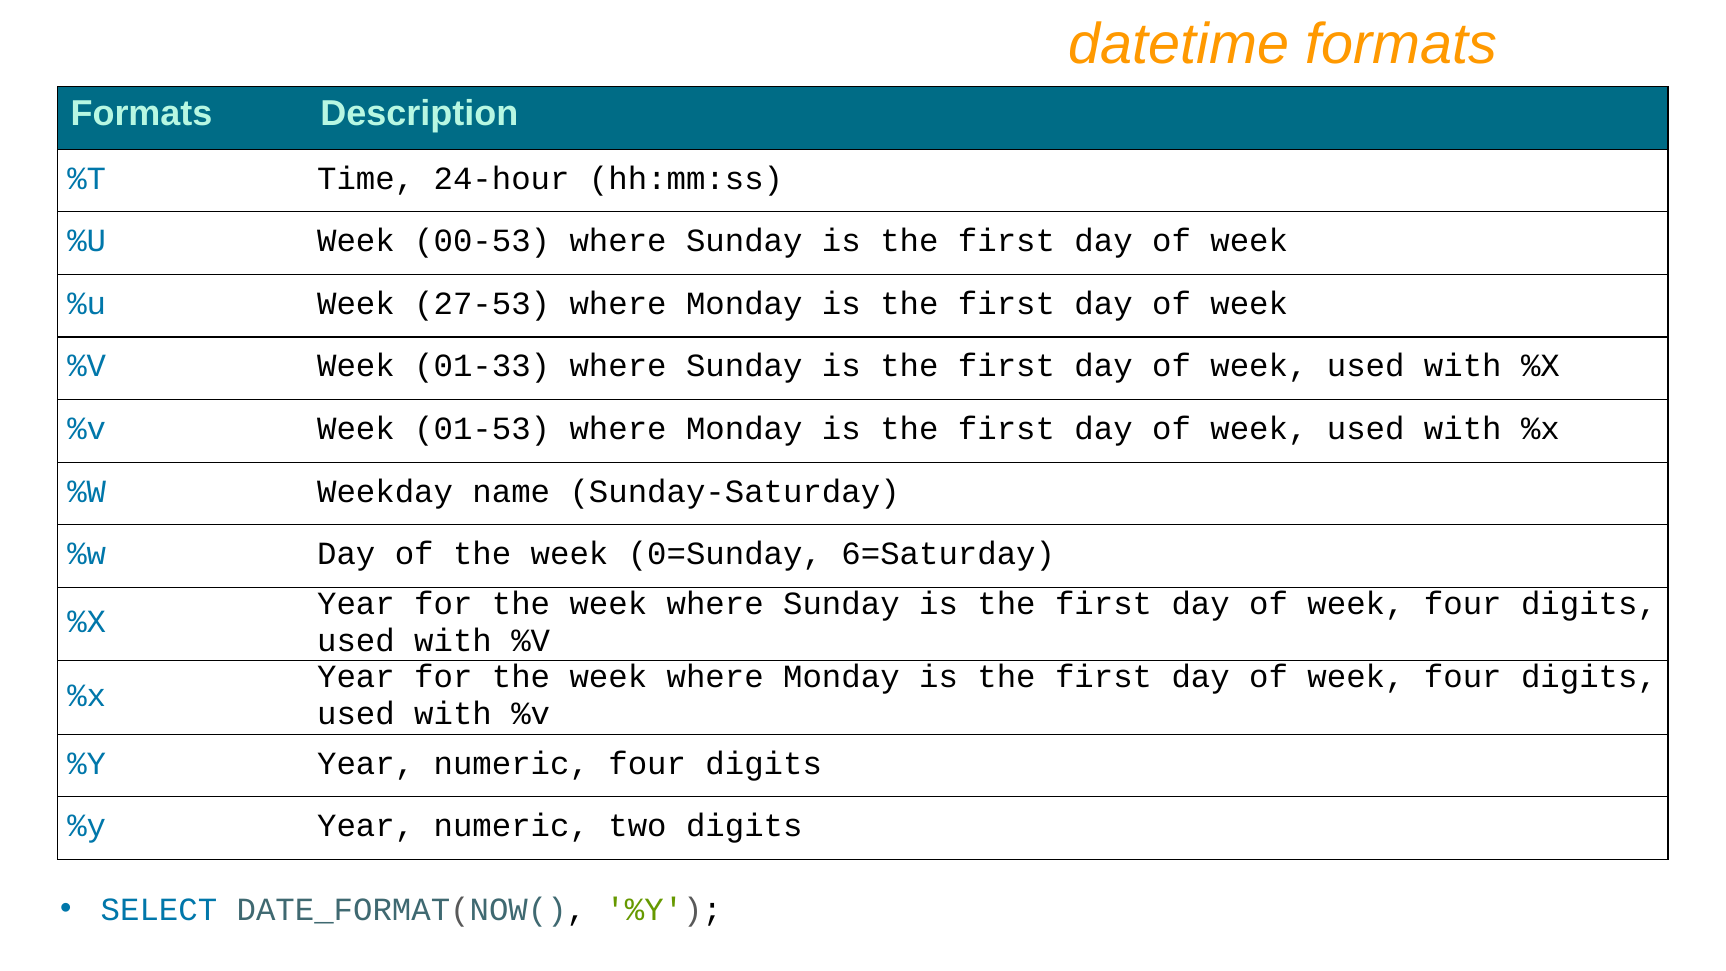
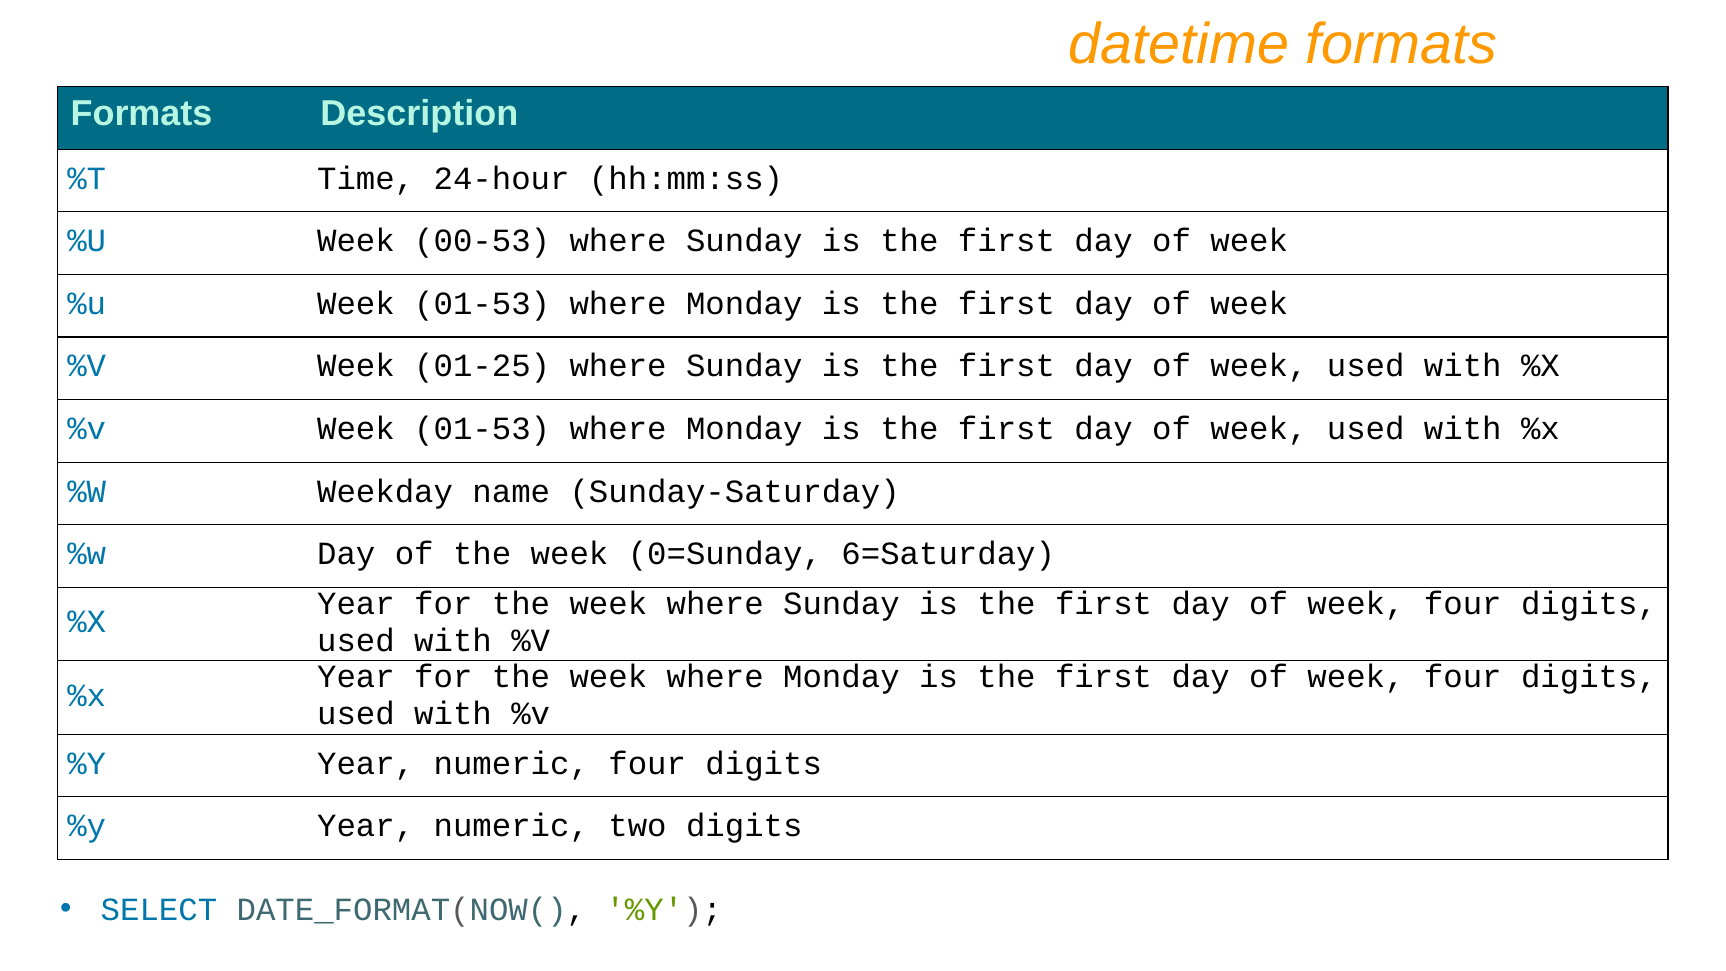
%u Week 27-53: 27-53 -> 01-53 (482, 304)
01-33: 01-33 -> 01-25 (482, 366)
